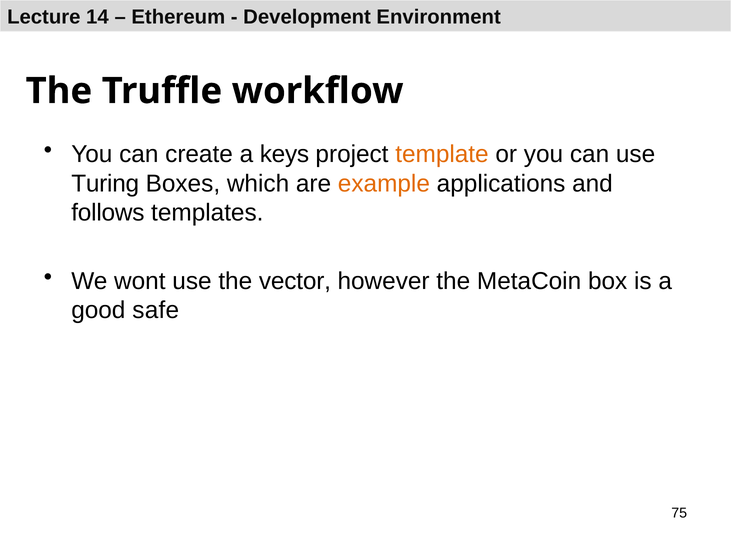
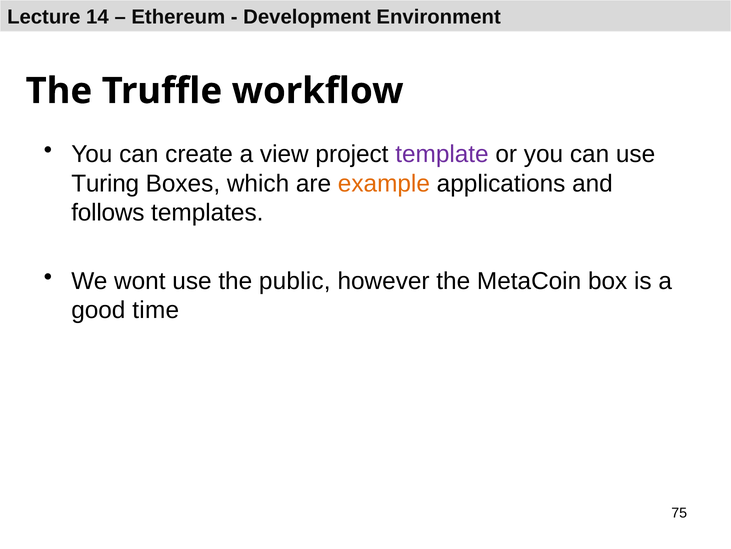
keys: keys -> view (284, 154)
template colour: orange -> purple (442, 154)
vector: vector -> public (295, 281)
safe: safe -> time (156, 310)
